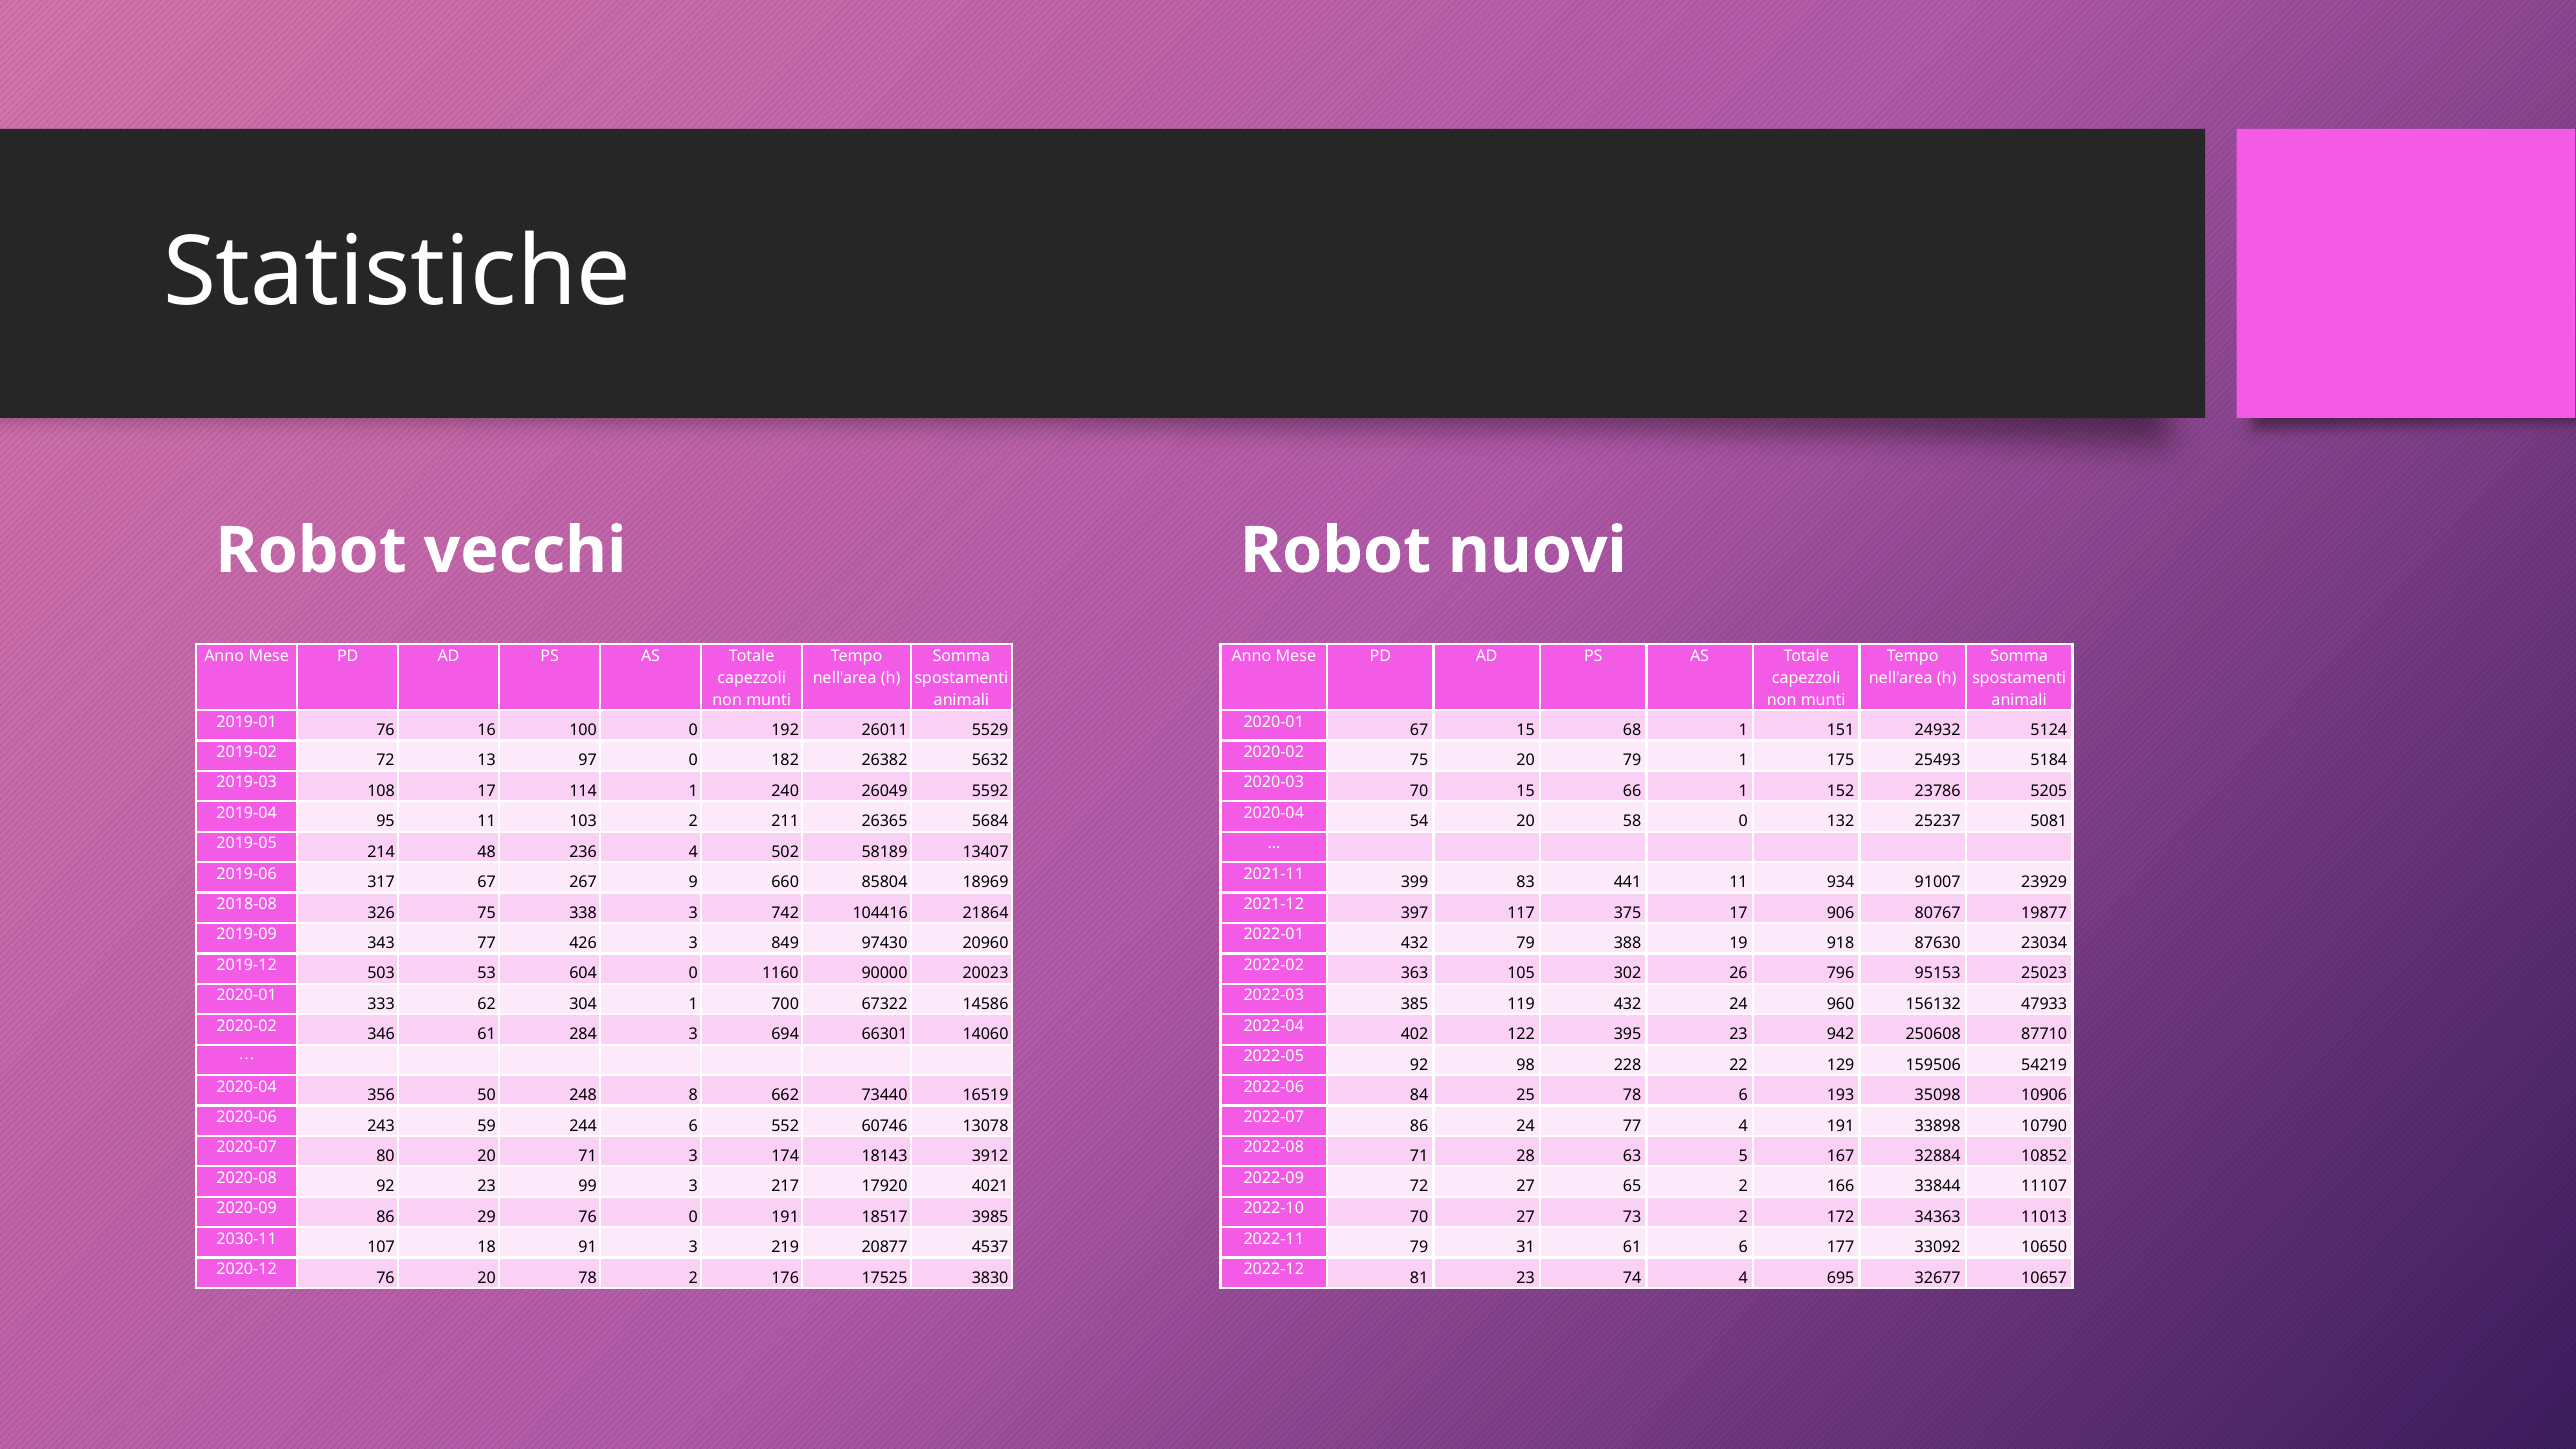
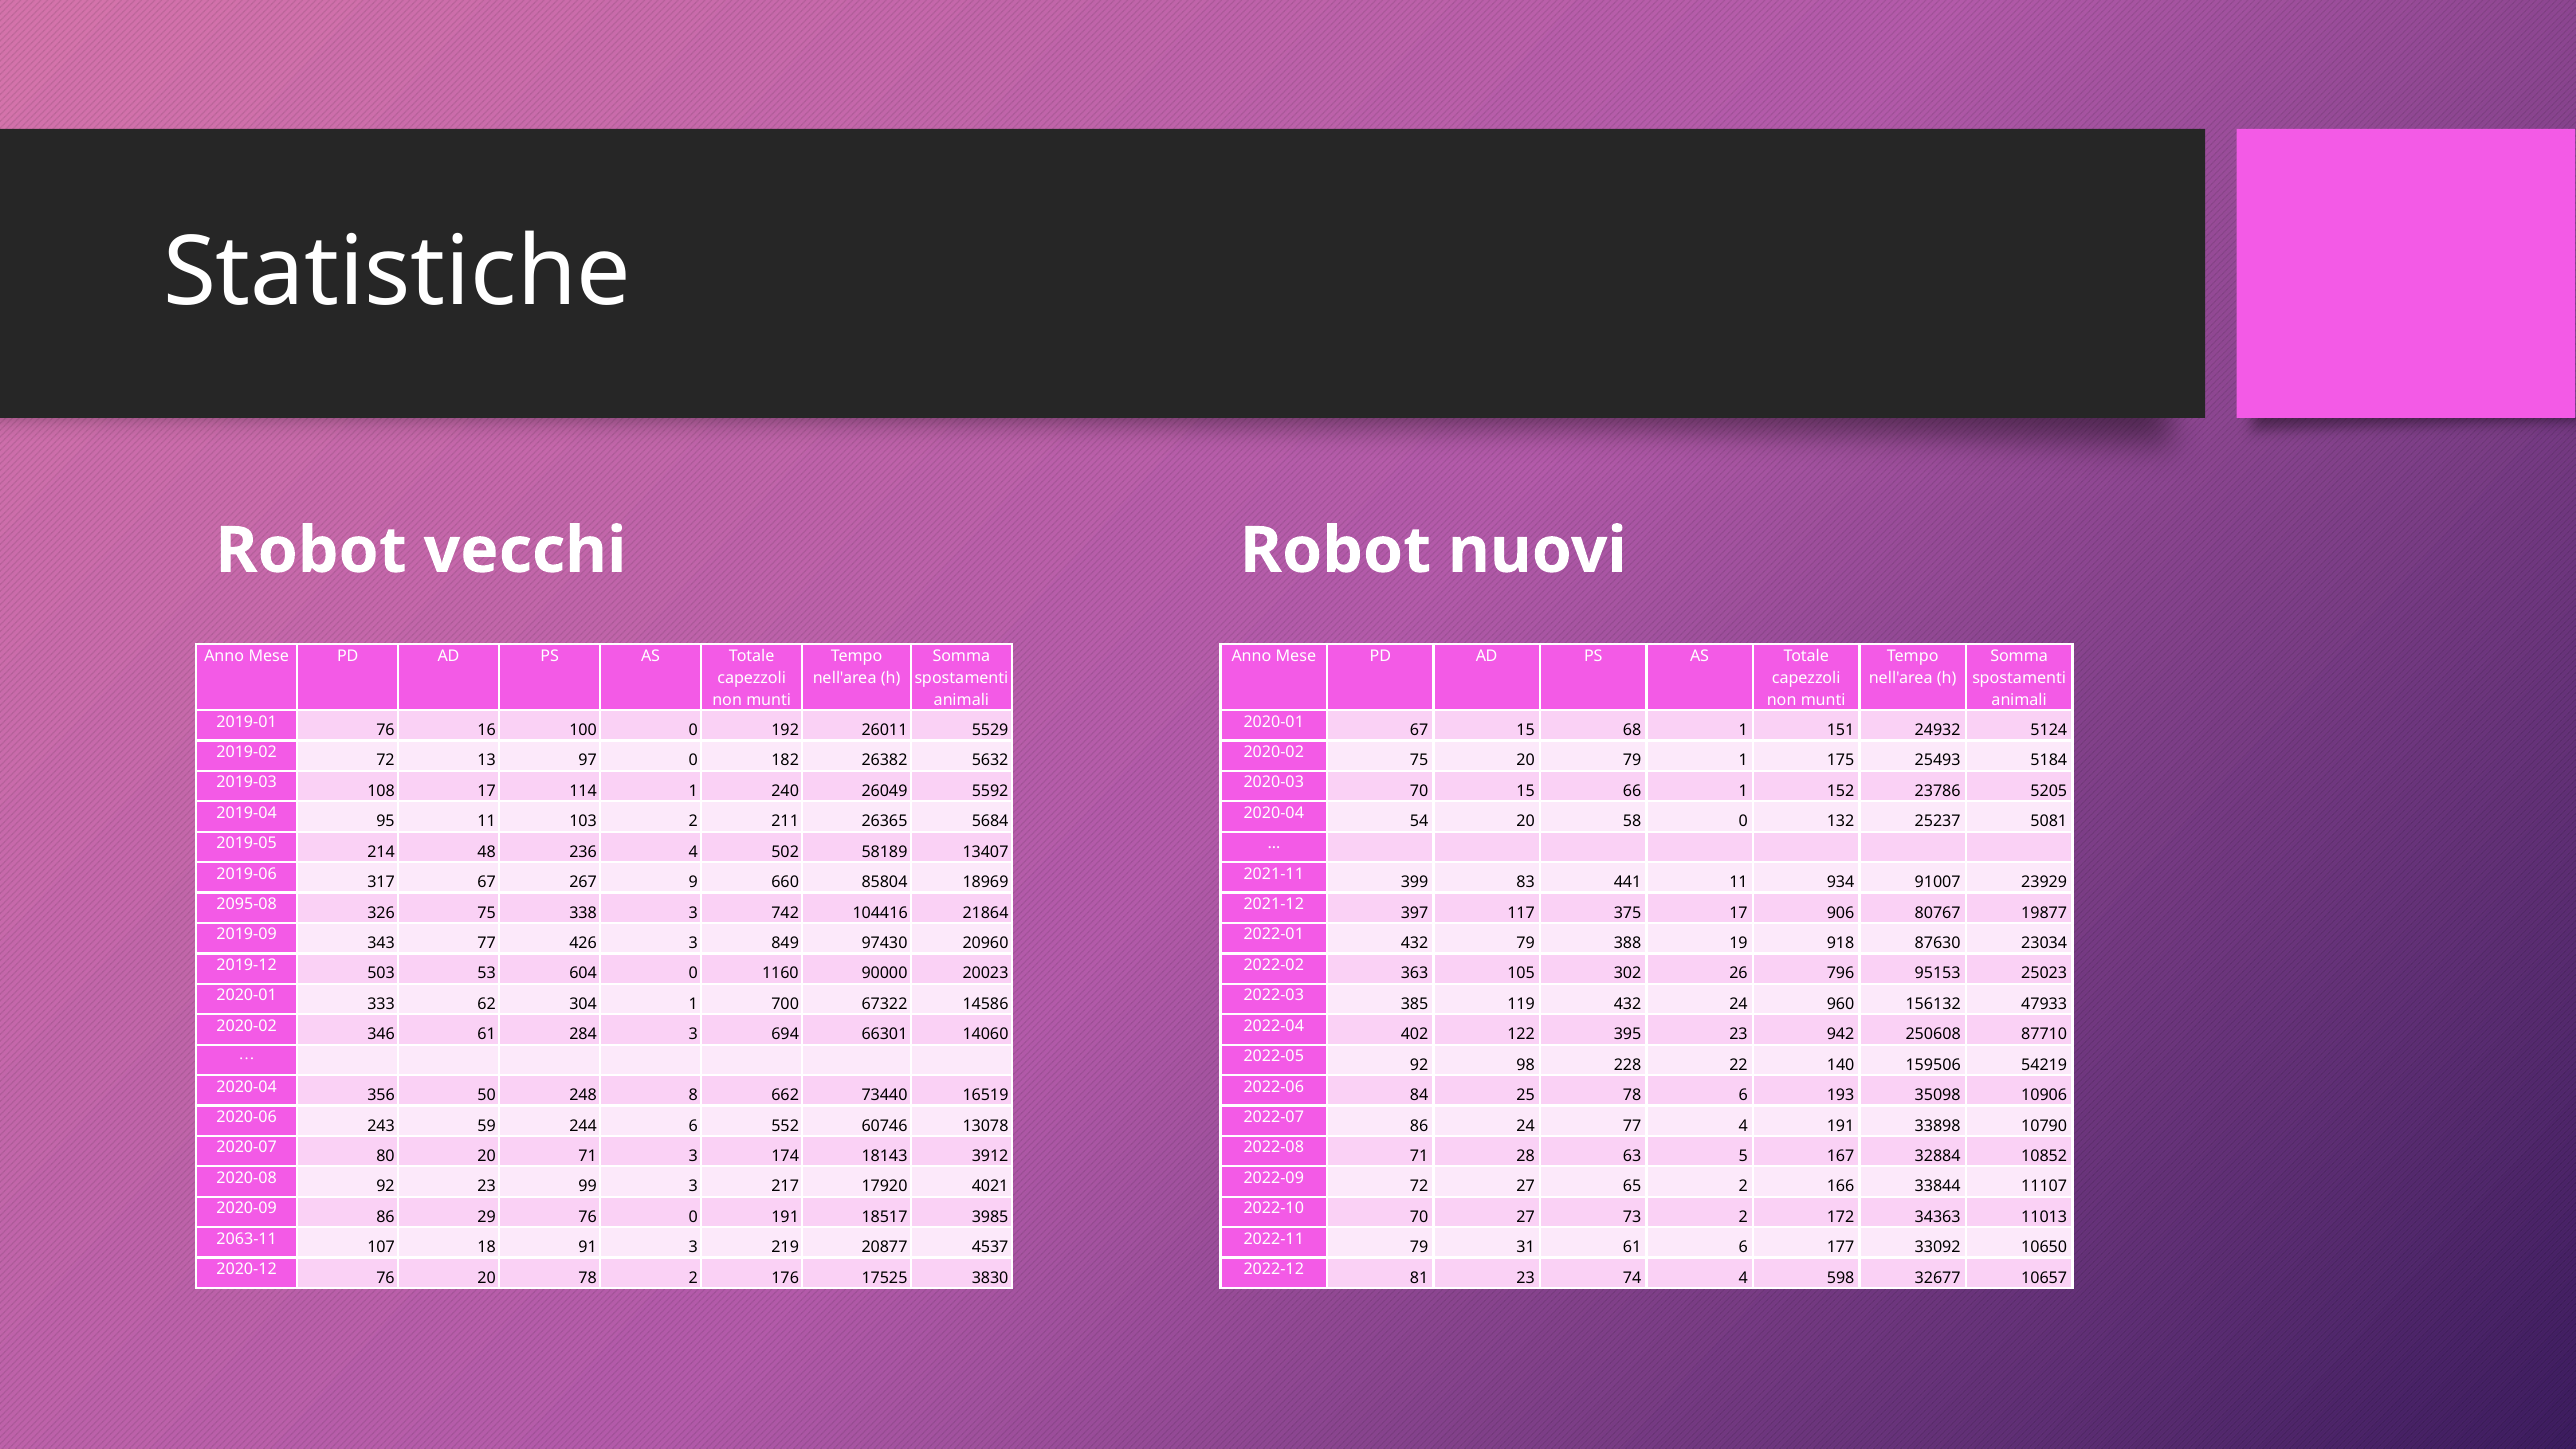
2018-08: 2018-08 -> 2095-08 (247, 904)
129: 129 -> 140 (1841, 1065)
2030-11: 2030-11 -> 2063-11 (247, 1239)
695: 695 -> 598 (1841, 1278)
